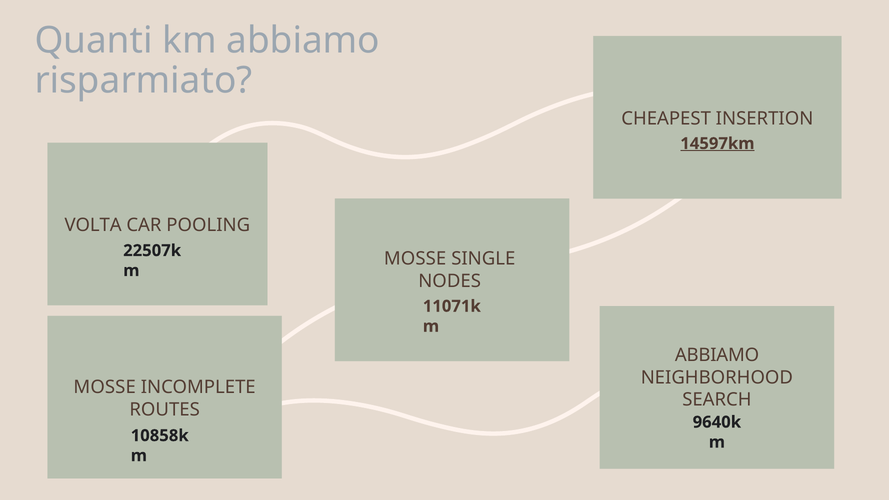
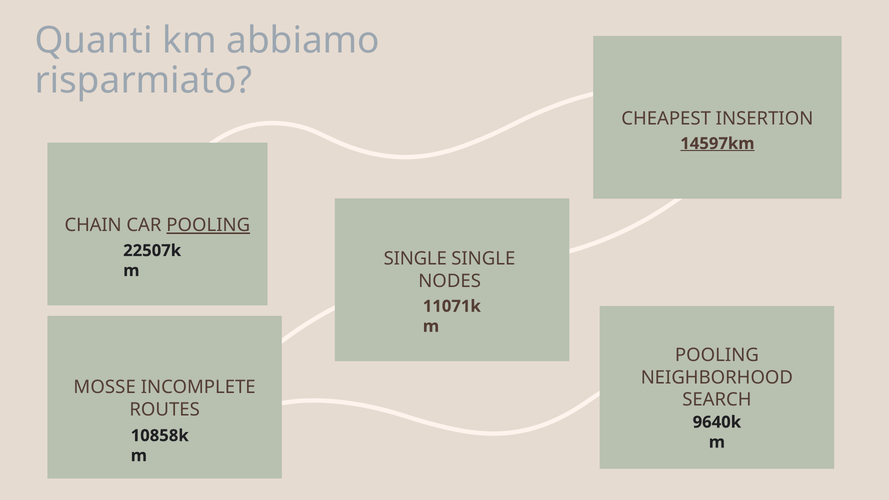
VOLTA: VOLTA -> CHAIN (93, 225)
POOLING underline: none -> present (208, 225)
MOSSE: MOSSE -> SINGLE (415, 259)
ABBIAMO: ABBIAMO -> POOLING (717, 355)
